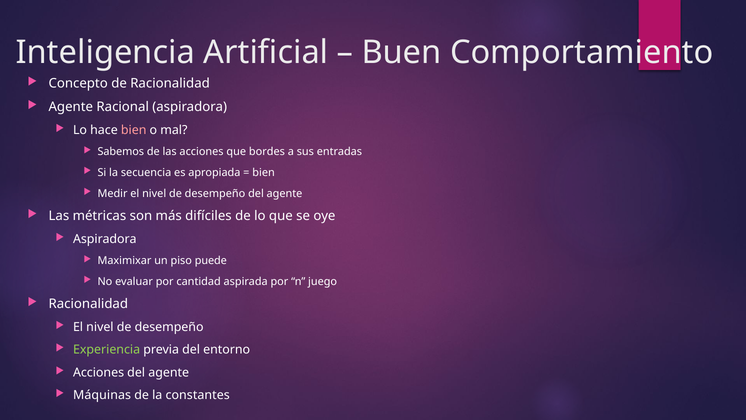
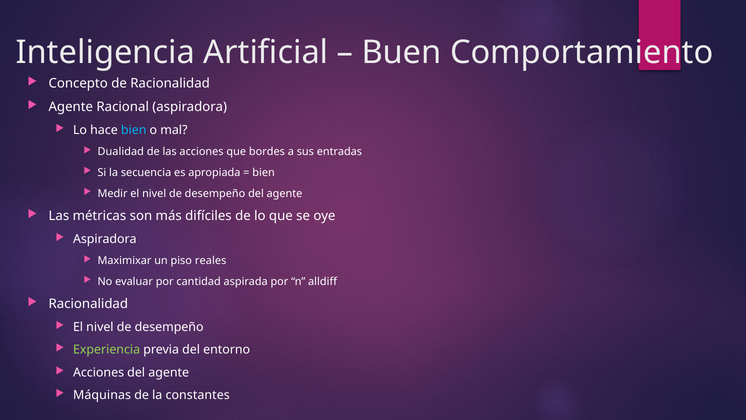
bien colour: pink -> light blue (134, 130)
Sabemos: Sabemos -> Dualidad (121, 152)
puede: puede -> reales (211, 261)
juego: juego -> alldiff (323, 281)
